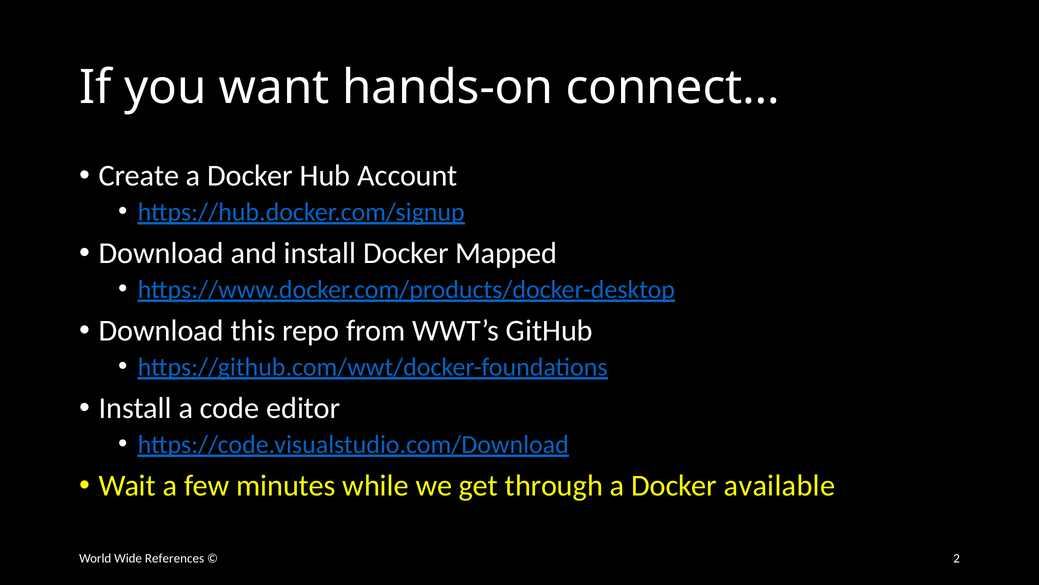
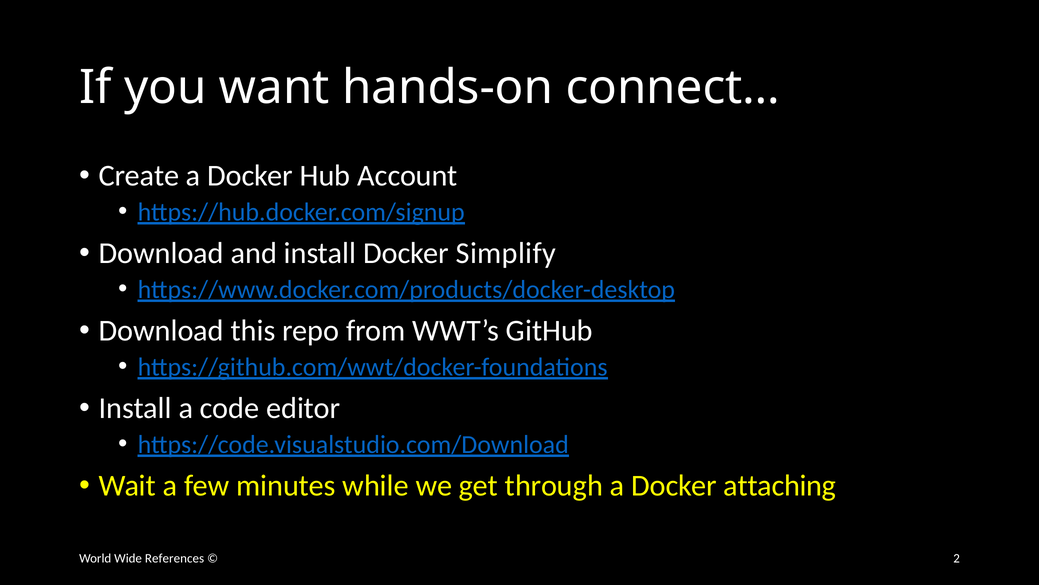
Mapped: Mapped -> Simplify (506, 253)
available: available -> attaching (780, 485)
